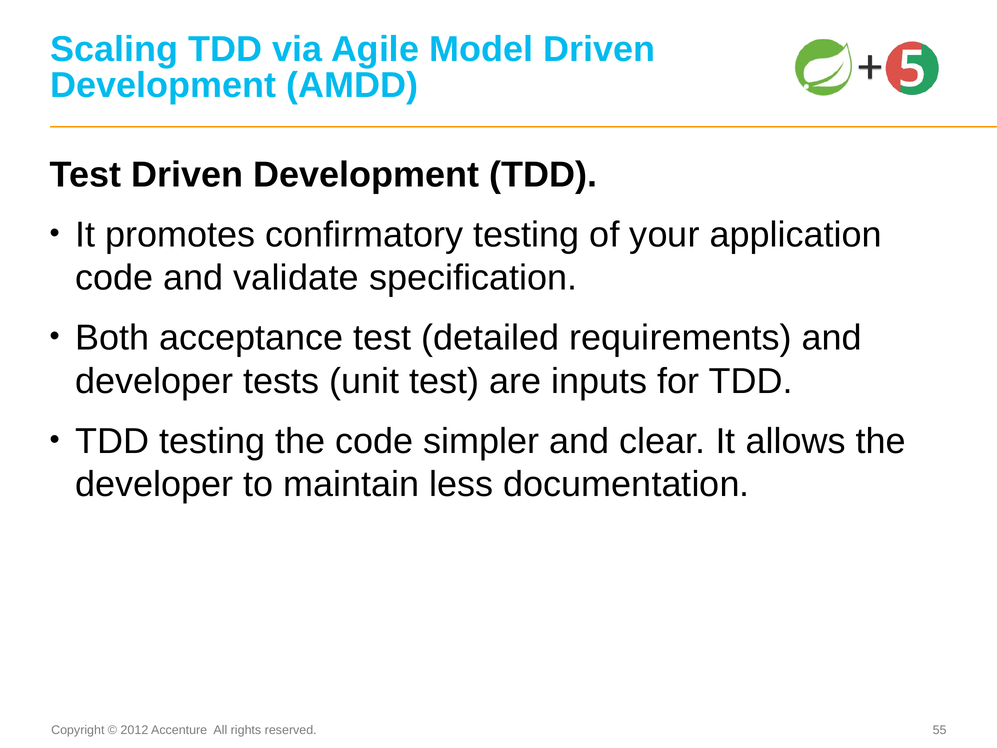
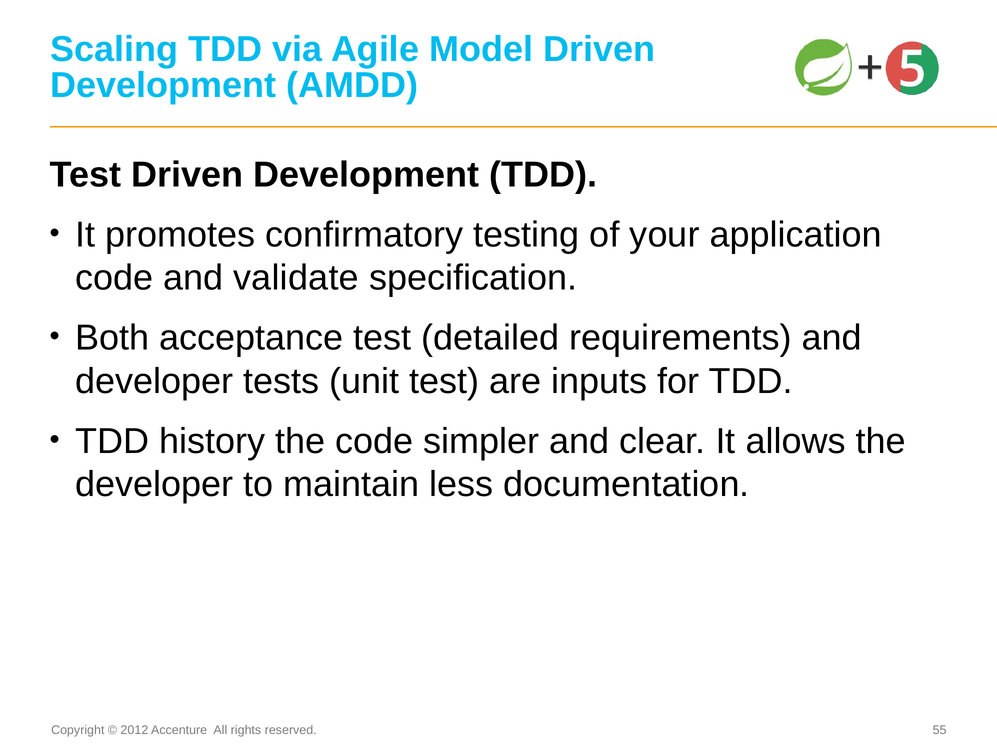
TDD testing: testing -> history (212, 441)
